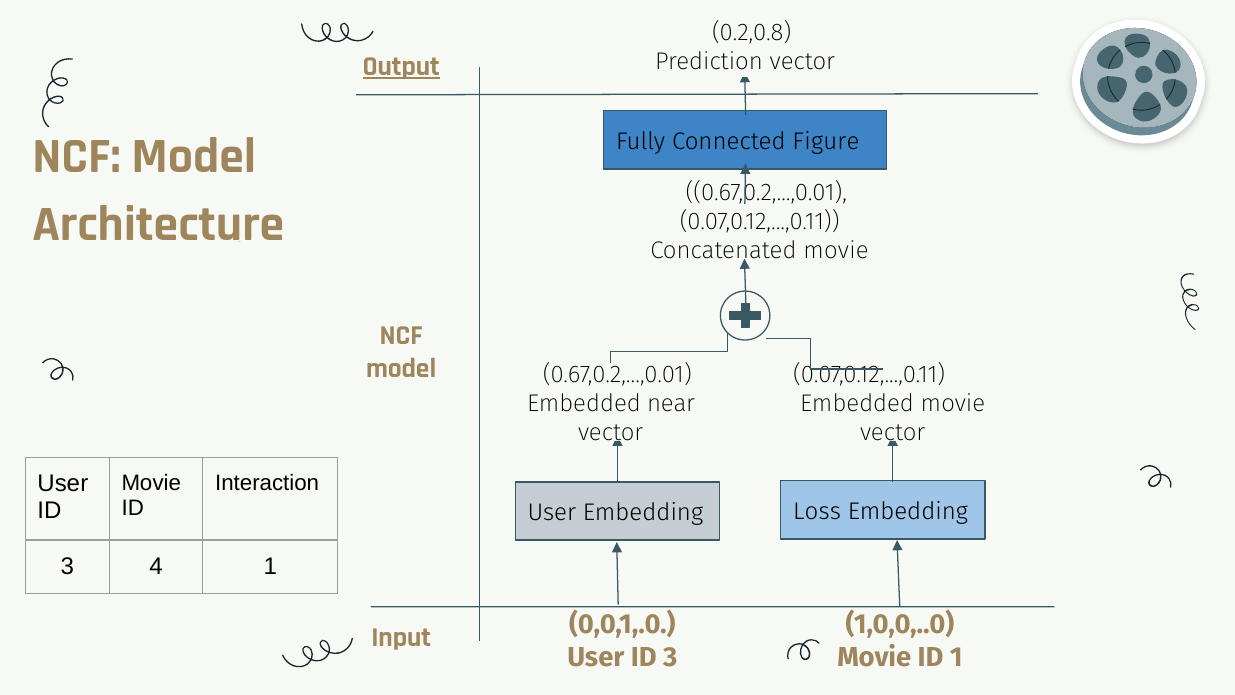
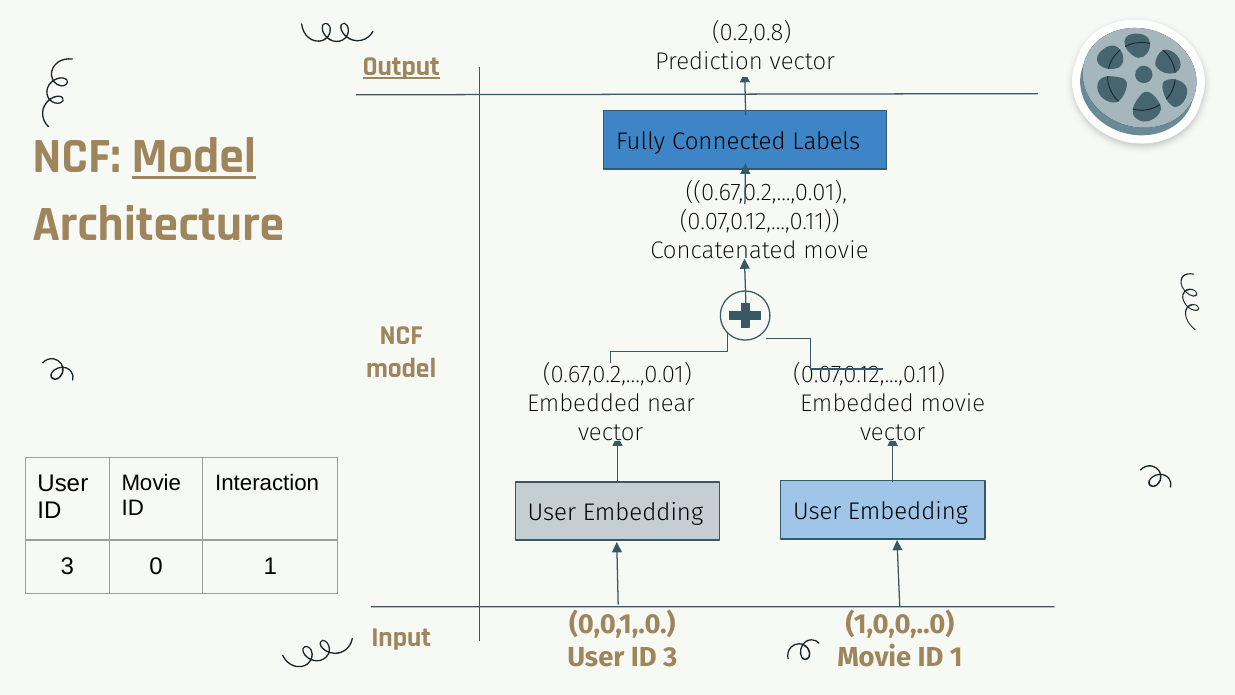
Figure: Figure -> Labels (826, 141)
Model underline: none -> present (194, 156)
Embedding Loss: Loss -> User (817, 511)
4: 4 -> 0 (156, 566)
